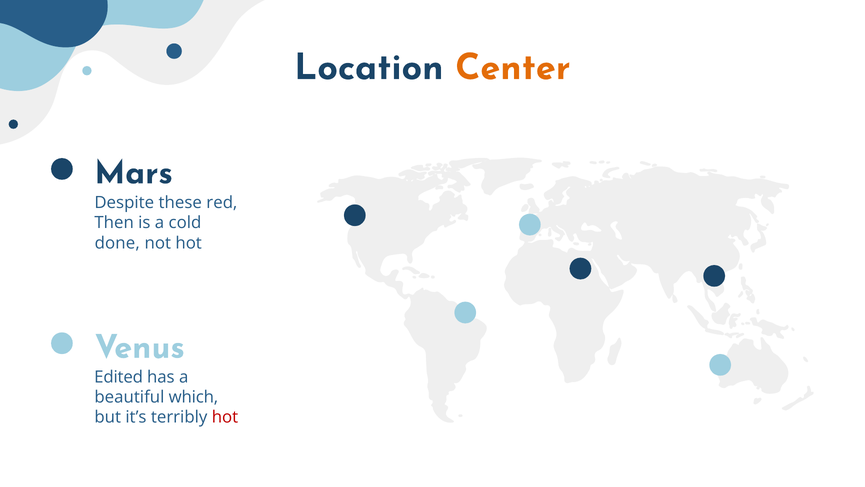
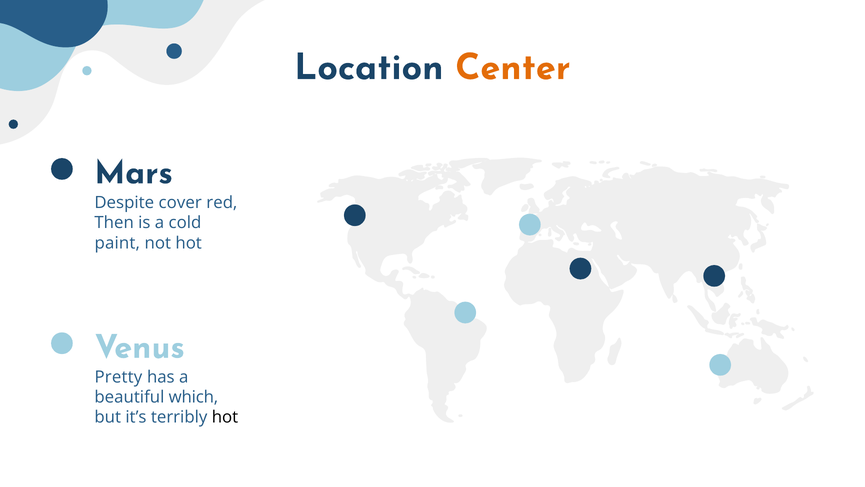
these: these -> cover (180, 202)
done: done -> paint (117, 243)
Edited: Edited -> Pretty (118, 377)
hot colour: red -> black (225, 417)
